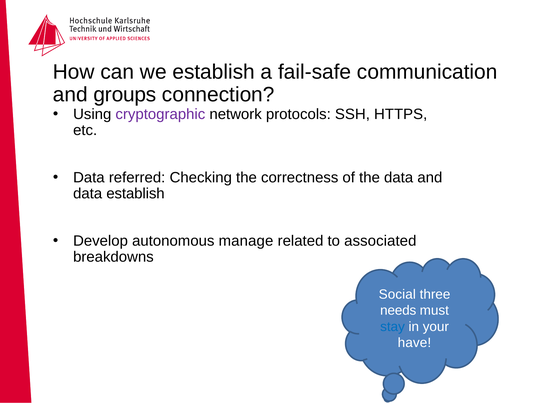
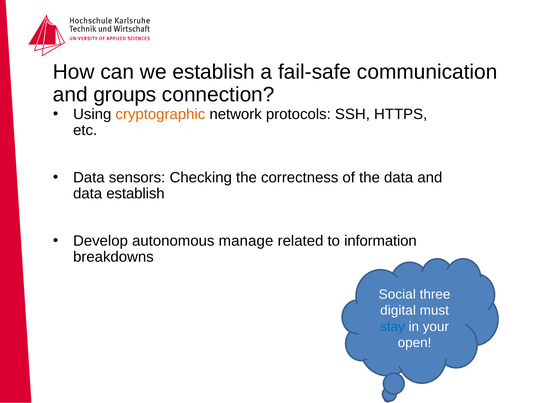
cryptographic colour: purple -> orange (160, 114)
referred: referred -> sensors (137, 178)
associated: associated -> information (380, 241)
needs: needs -> digital (398, 311)
have: have -> open (415, 343)
